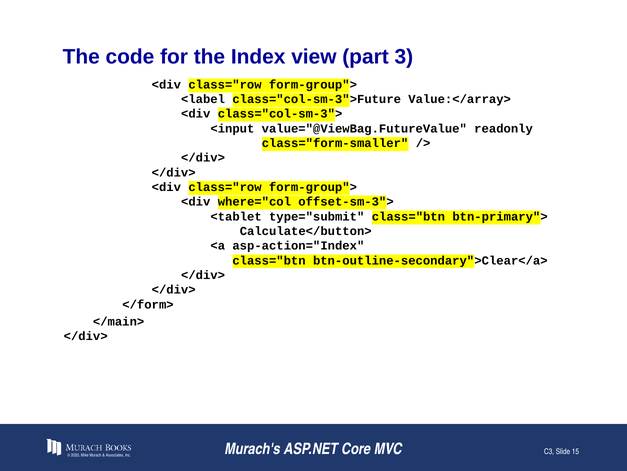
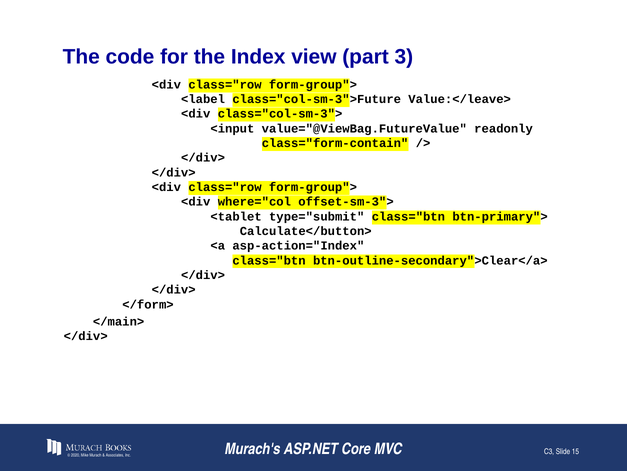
Value:</array>: Value:</array> -> Value:</leave> (460, 99)
class="form-smaller: class="form-smaller -> class="form-contain (335, 143)
